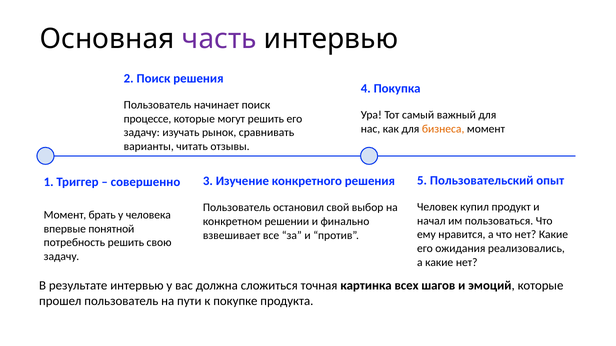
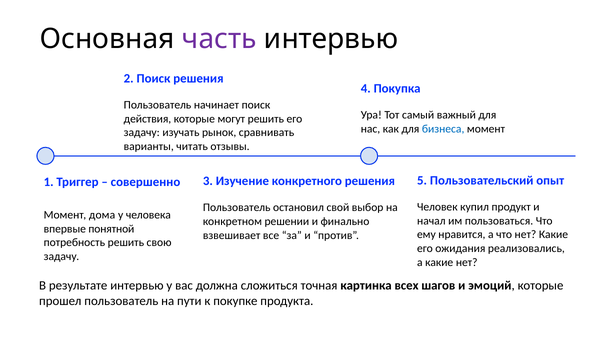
процессе: процессе -> действия (147, 119)
бизнеса colour: orange -> blue (443, 129)
брать: брать -> дома (102, 215)
